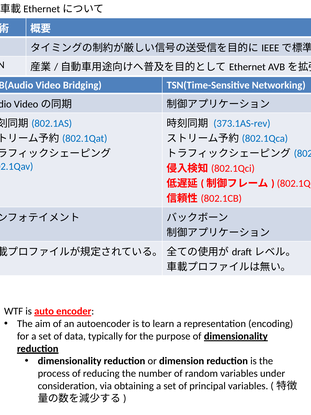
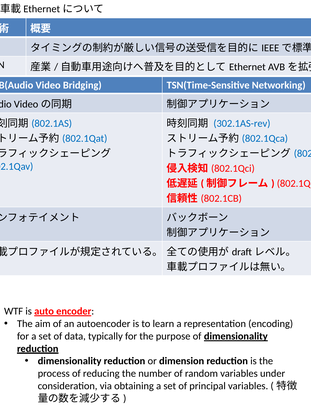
373.1AS-rev: 373.1AS-rev -> 302.1AS-rev (242, 123)
